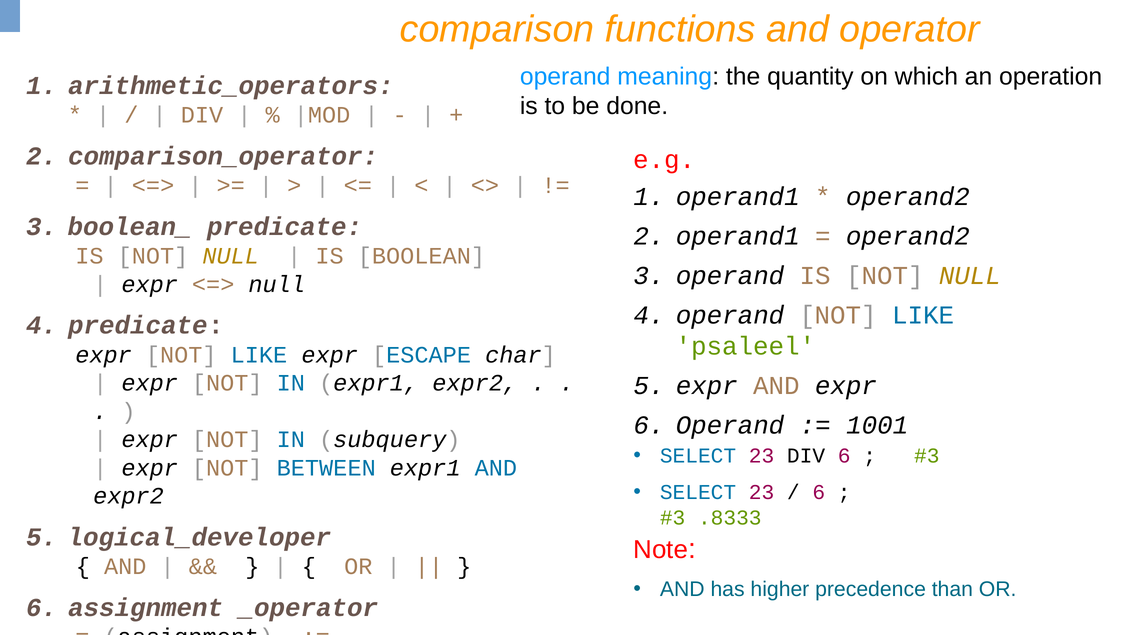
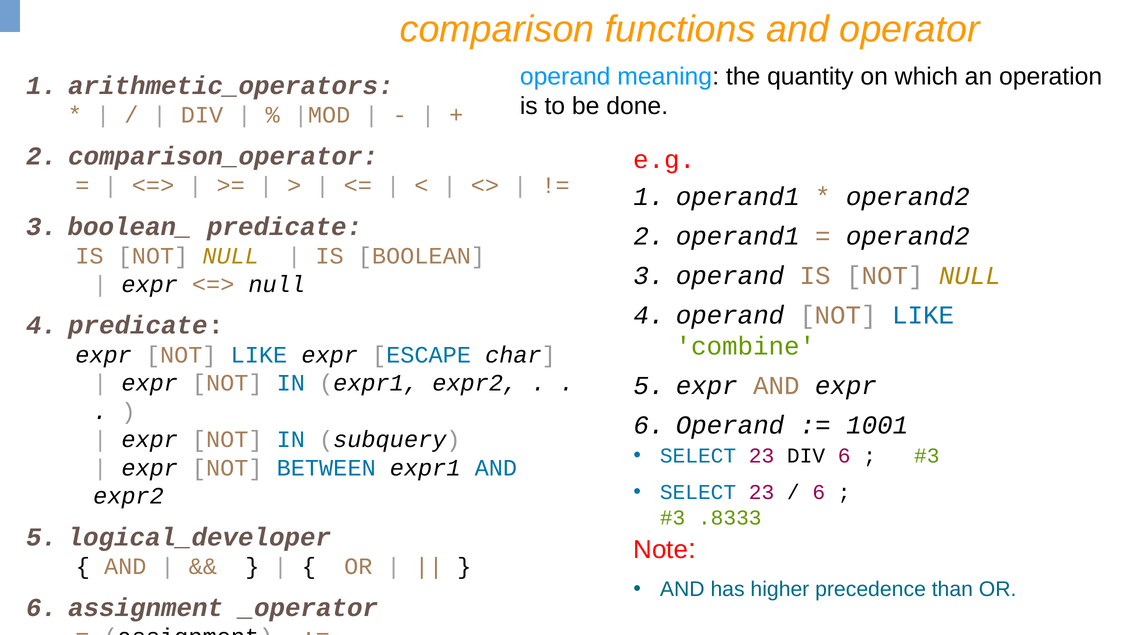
psaleel: psaleel -> combine (746, 346)
